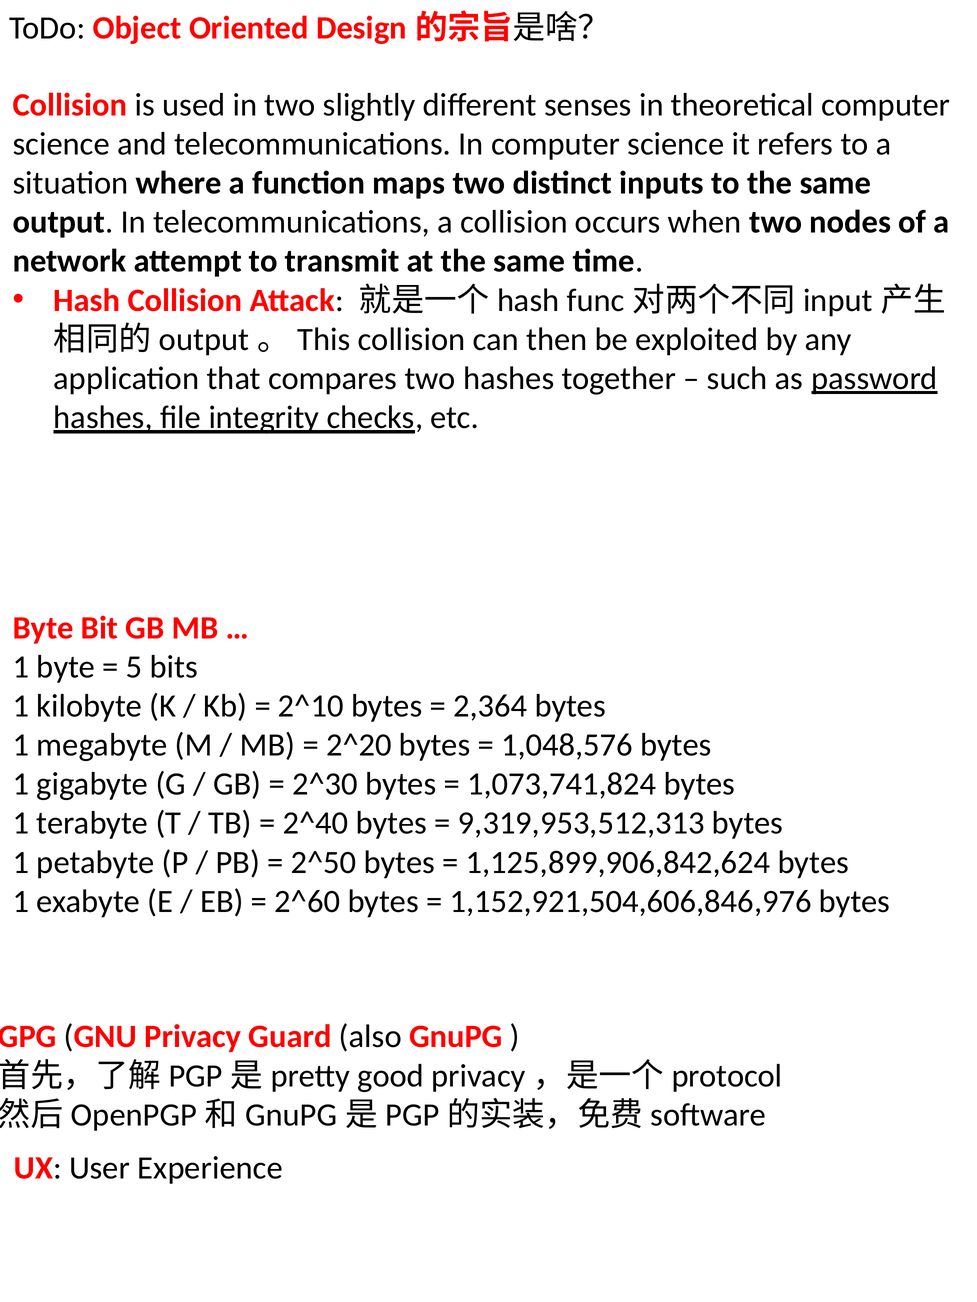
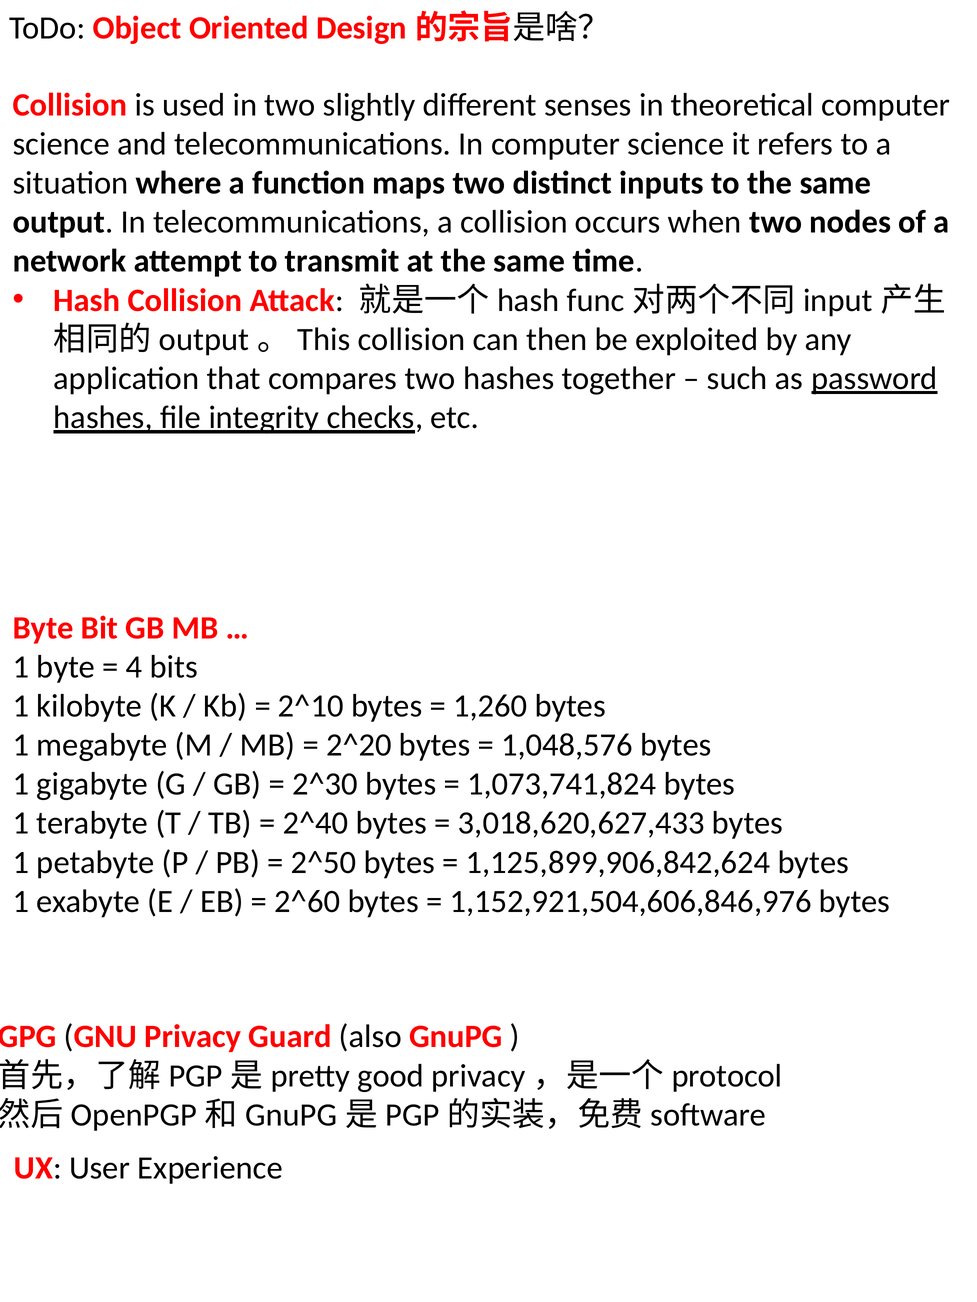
5: 5 -> 4 (134, 667)
2,364: 2,364 -> 1,260 (490, 706)
9,319,953,512,313: 9,319,953,512,313 -> 3,018,620,627,433 (581, 824)
